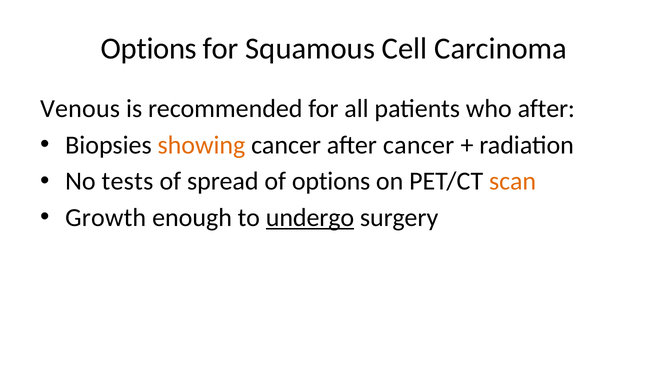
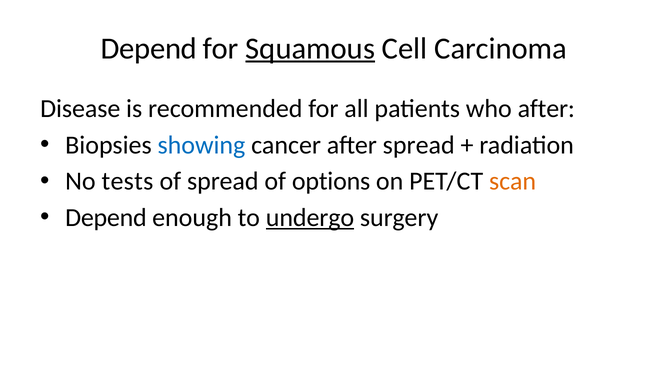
Options: Options -> Depend (149, 49)
Squamous underline: none -> present (310, 49)
Venous: Venous -> Disease (80, 109)
showing colour: orange -> blue (201, 145)
after cancer: cancer -> spread (419, 145)
Growth: Growth -> Depend (106, 218)
